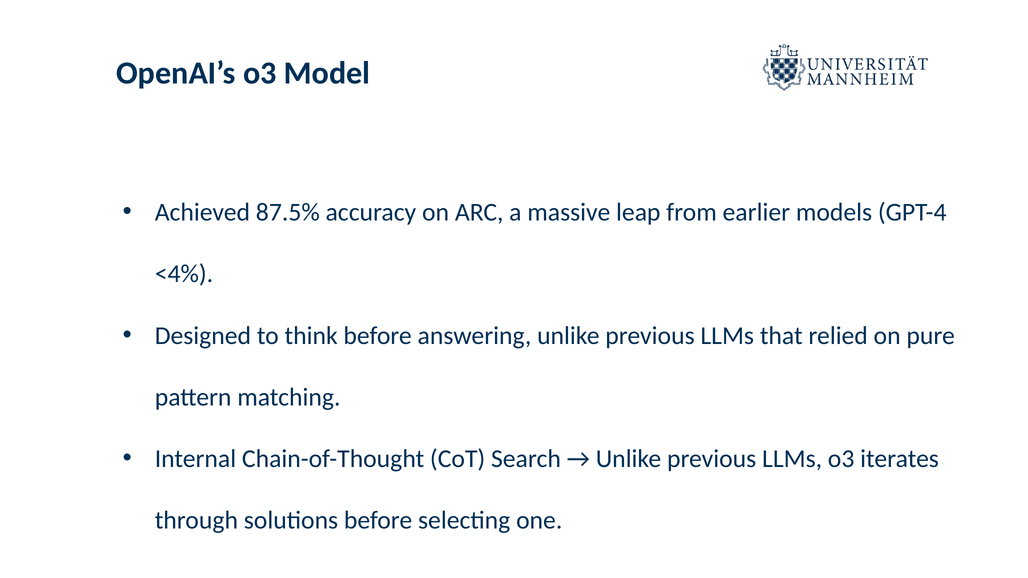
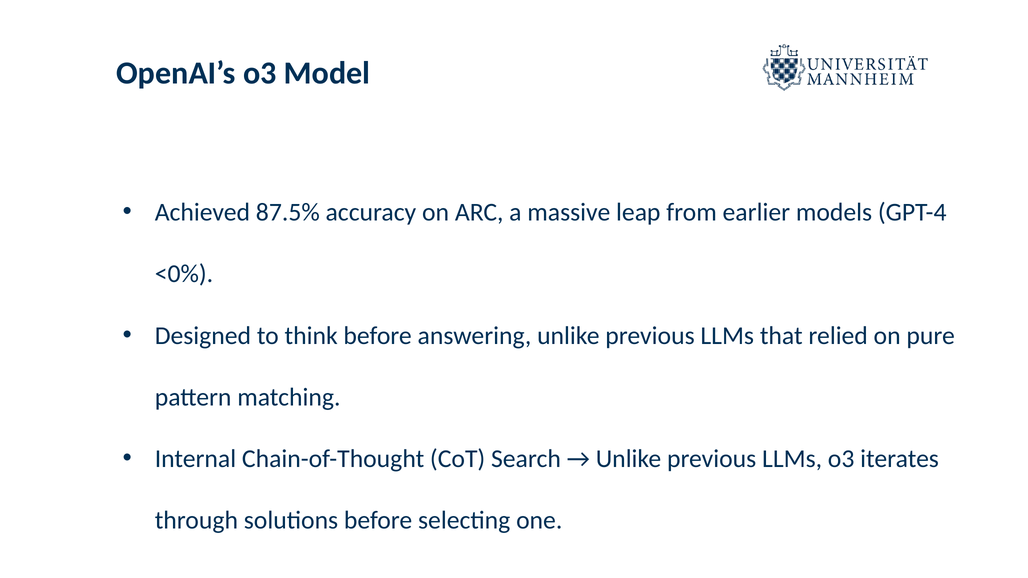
<4%: <4% -> <0% (184, 274)
